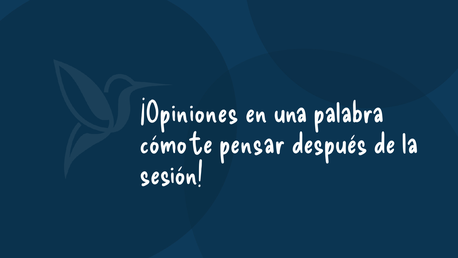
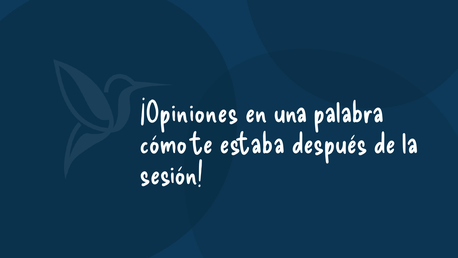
pensar: pensar -> estaba (252, 144)
